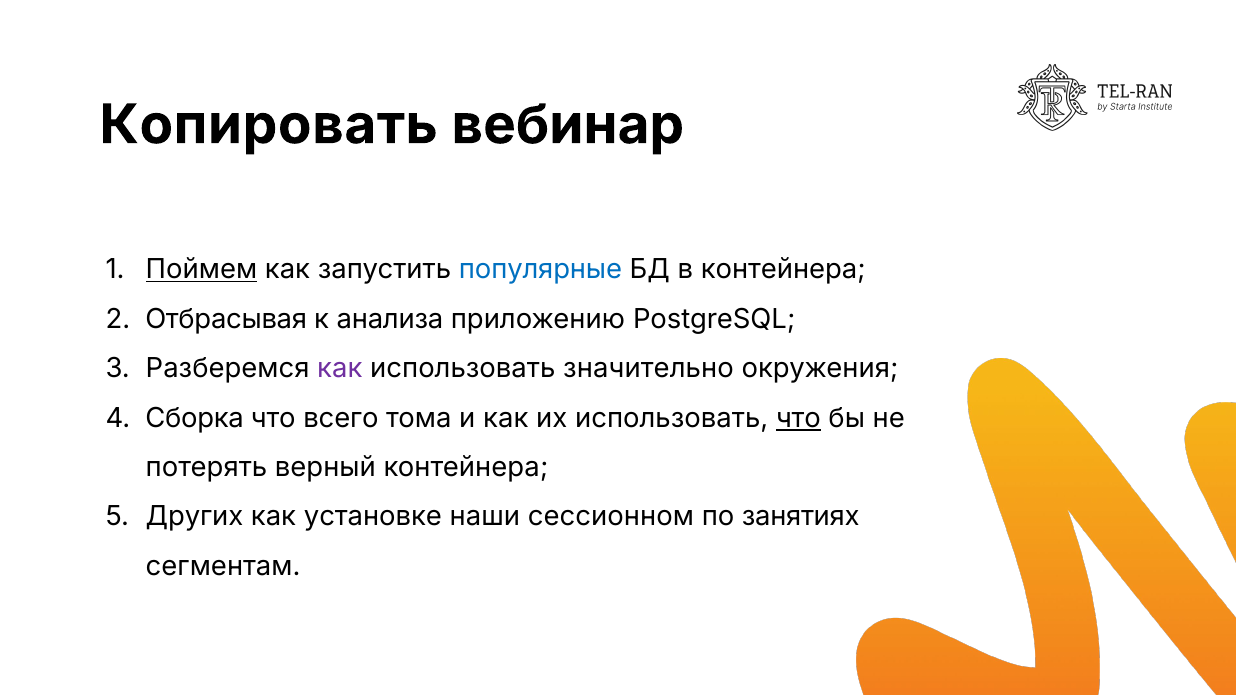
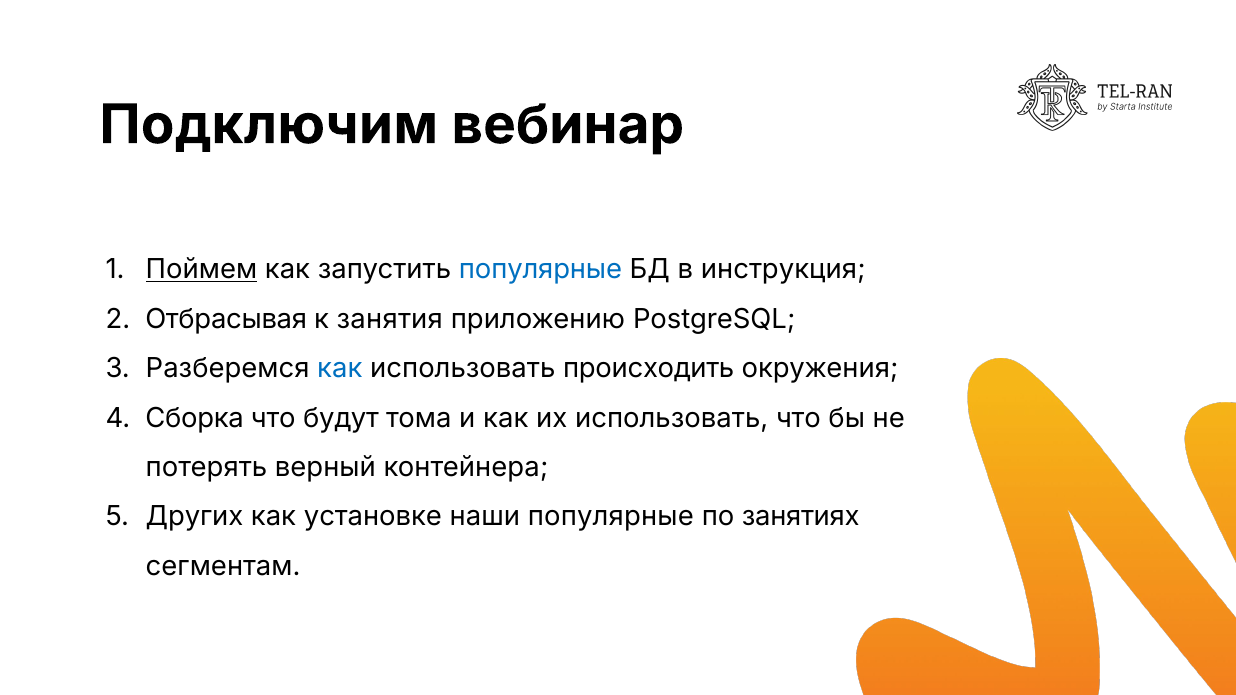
Копировать: Копировать -> Подключим (269, 125)
в контейнера: контейнера -> инструкция (783, 270)
анализа: анализа -> занятия (390, 319)
как colour: purple -> blue (340, 369)
значительно: значительно -> происходить (649, 369)
всего: всего -> будут (341, 418)
что underline: present -> none (798, 418)
наши сессионном: сессионном -> популярные (611, 517)
